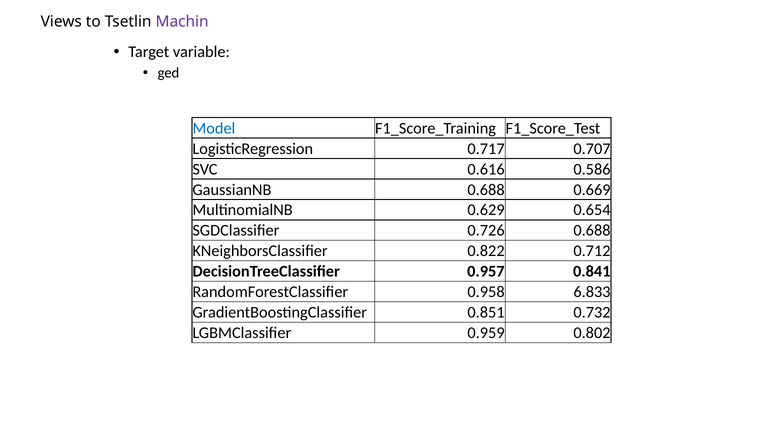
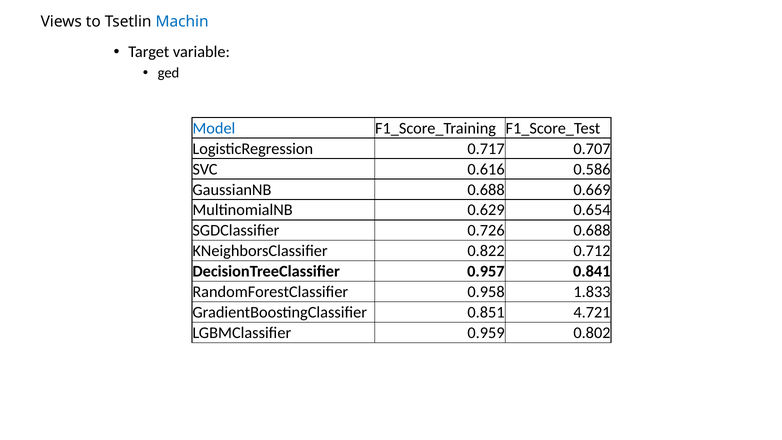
Machin colour: purple -> blue (182, 22)
6.833: 6.833 -> 1.833 (592, 292)
0.732: 0.732 -> 4.721 (592, 312)
